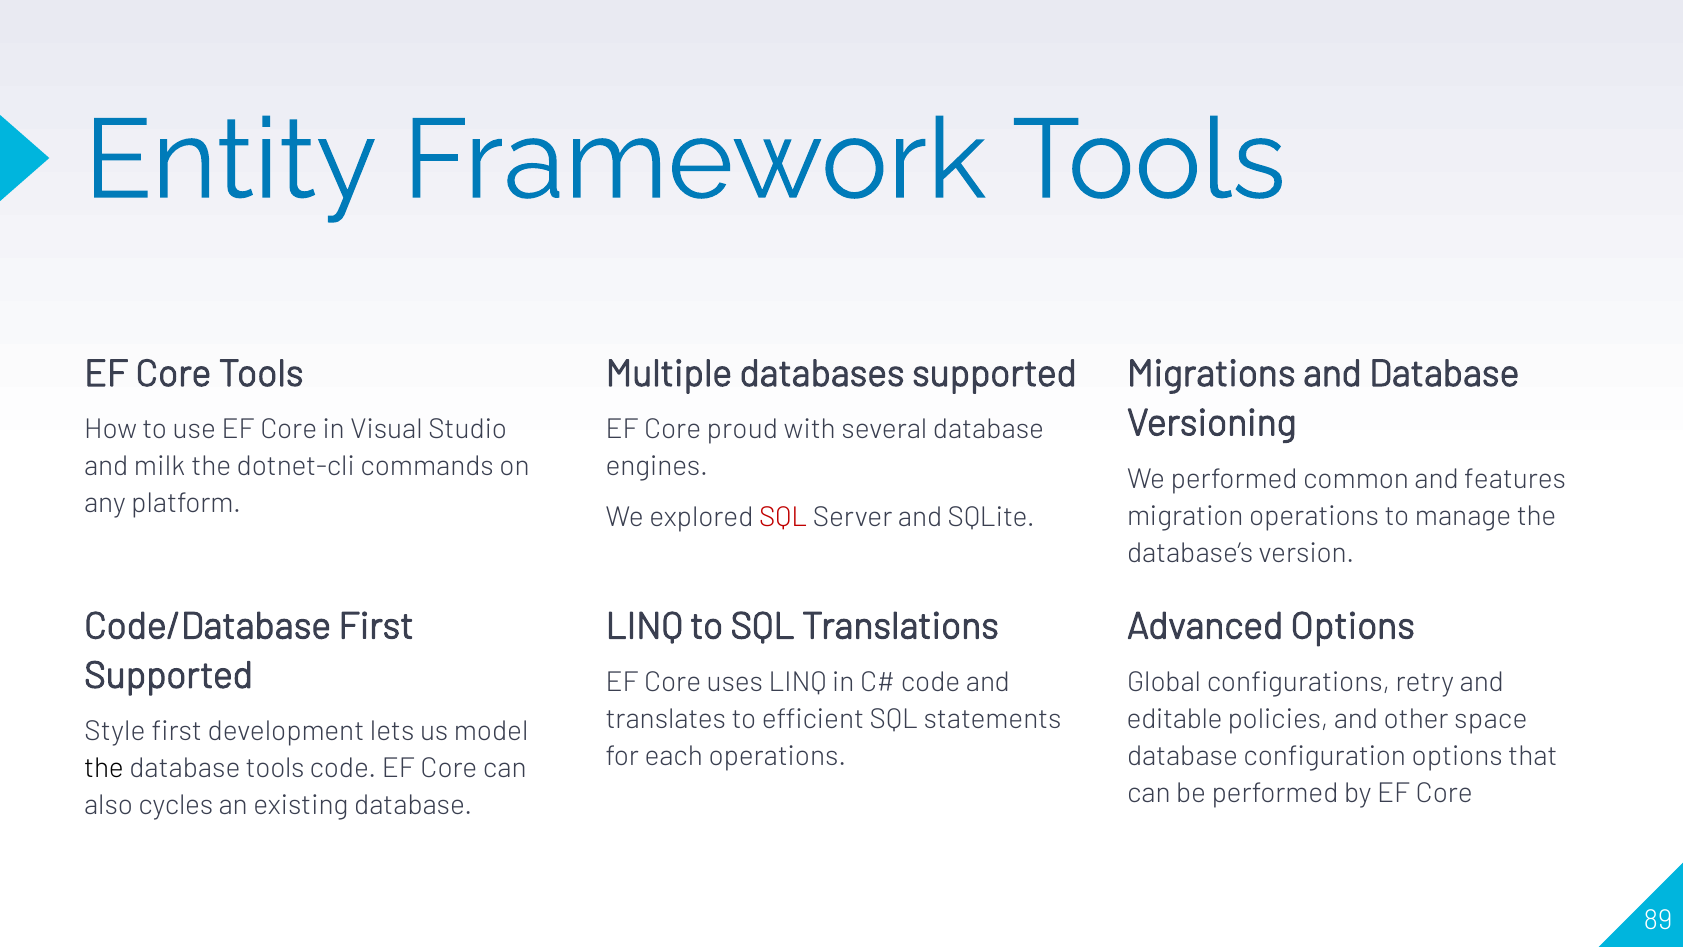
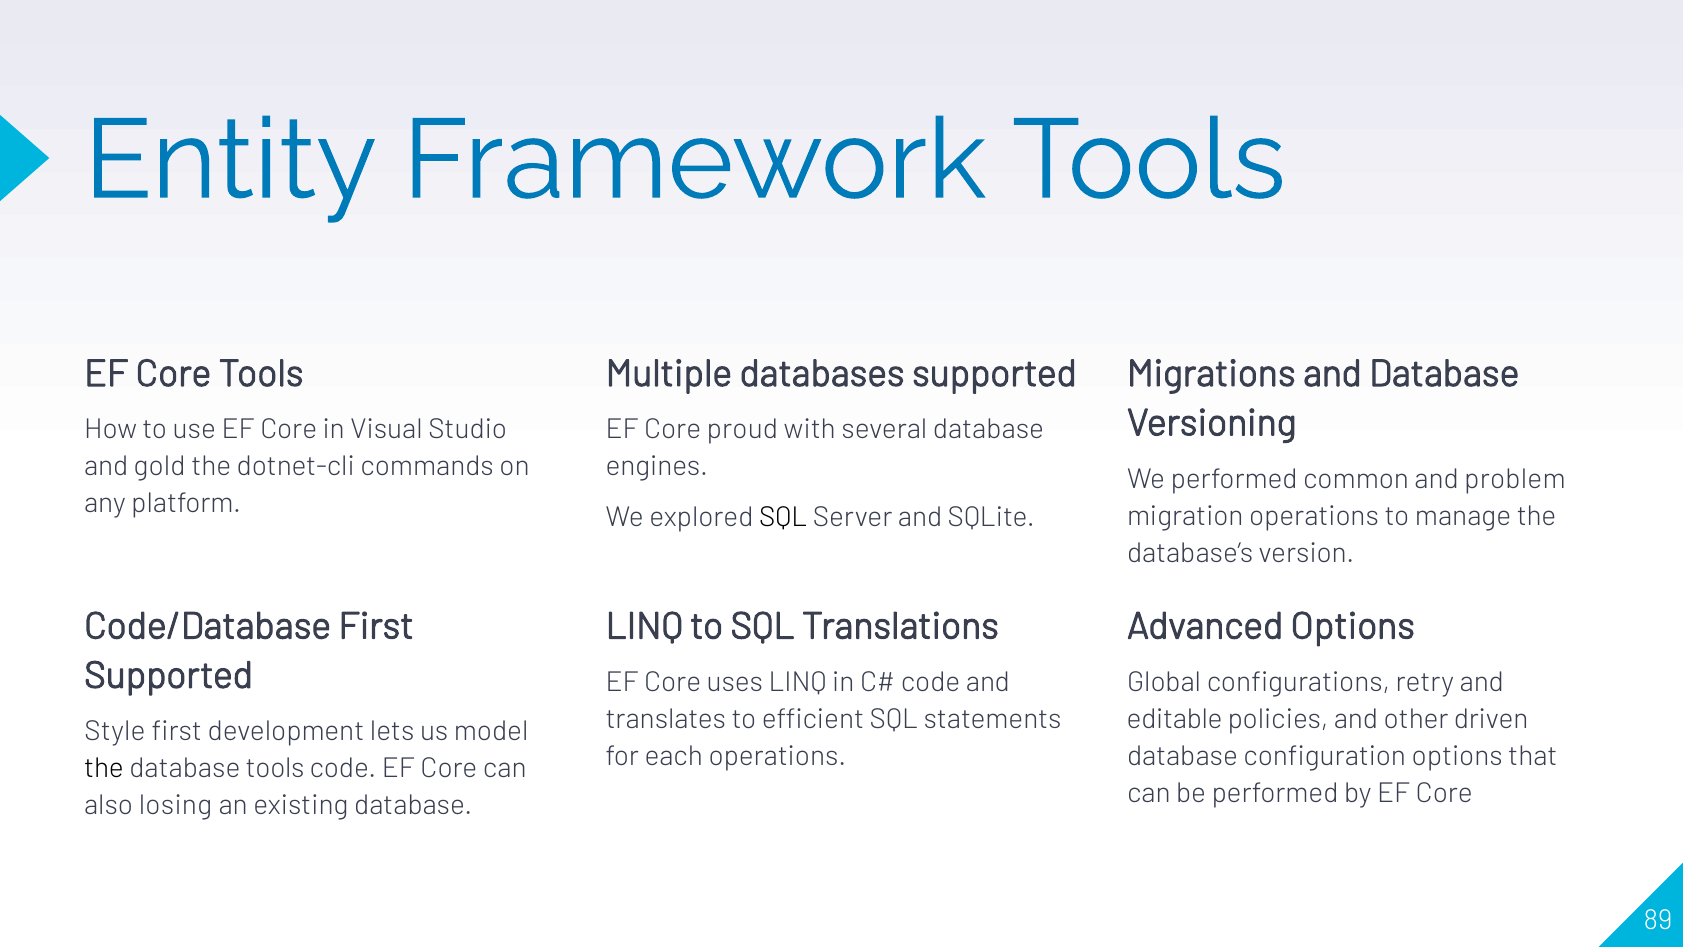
milk: milk -> gold (160, 466)
features: features -> problem (1515, 479)
SQL colour: red -> black (783, 517)
space: space -> driven (1491, 719)
cycles: cycles -> losing (176, 805)
